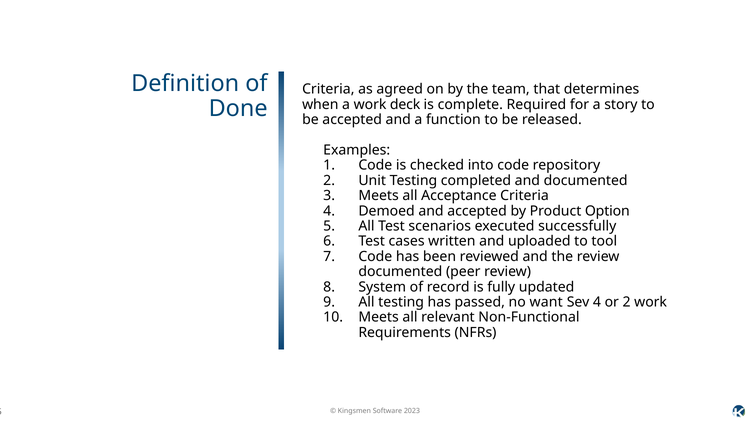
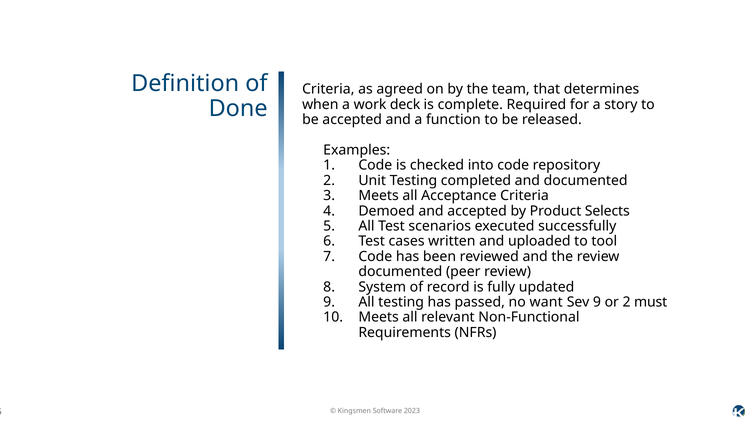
Option: Option -> Selects (607, 211)
Sev 4: 4 -> 9 (597, 302)
2 work: work -> must (651, 302)
